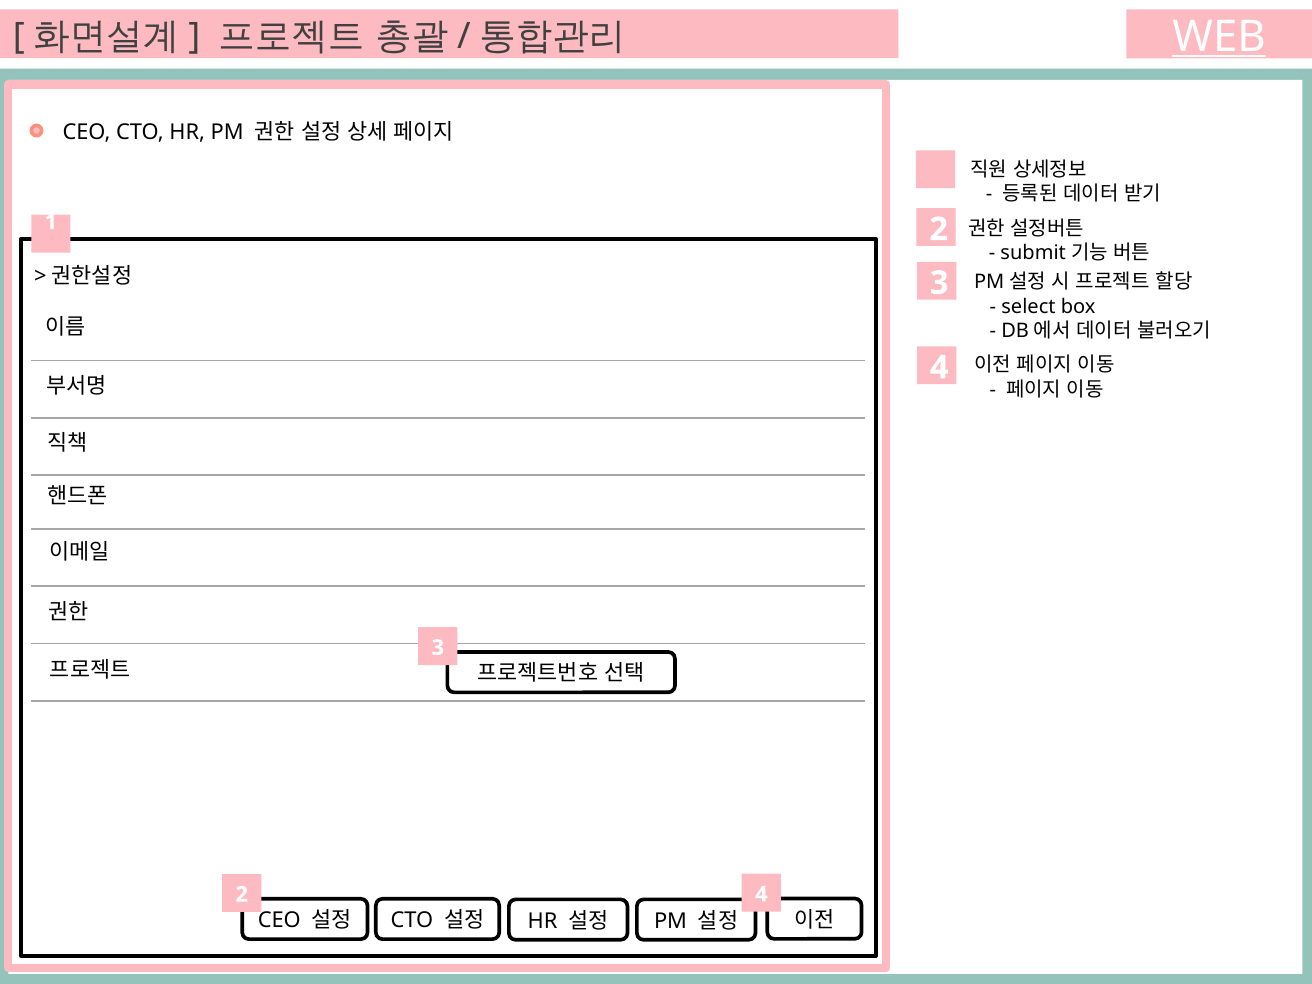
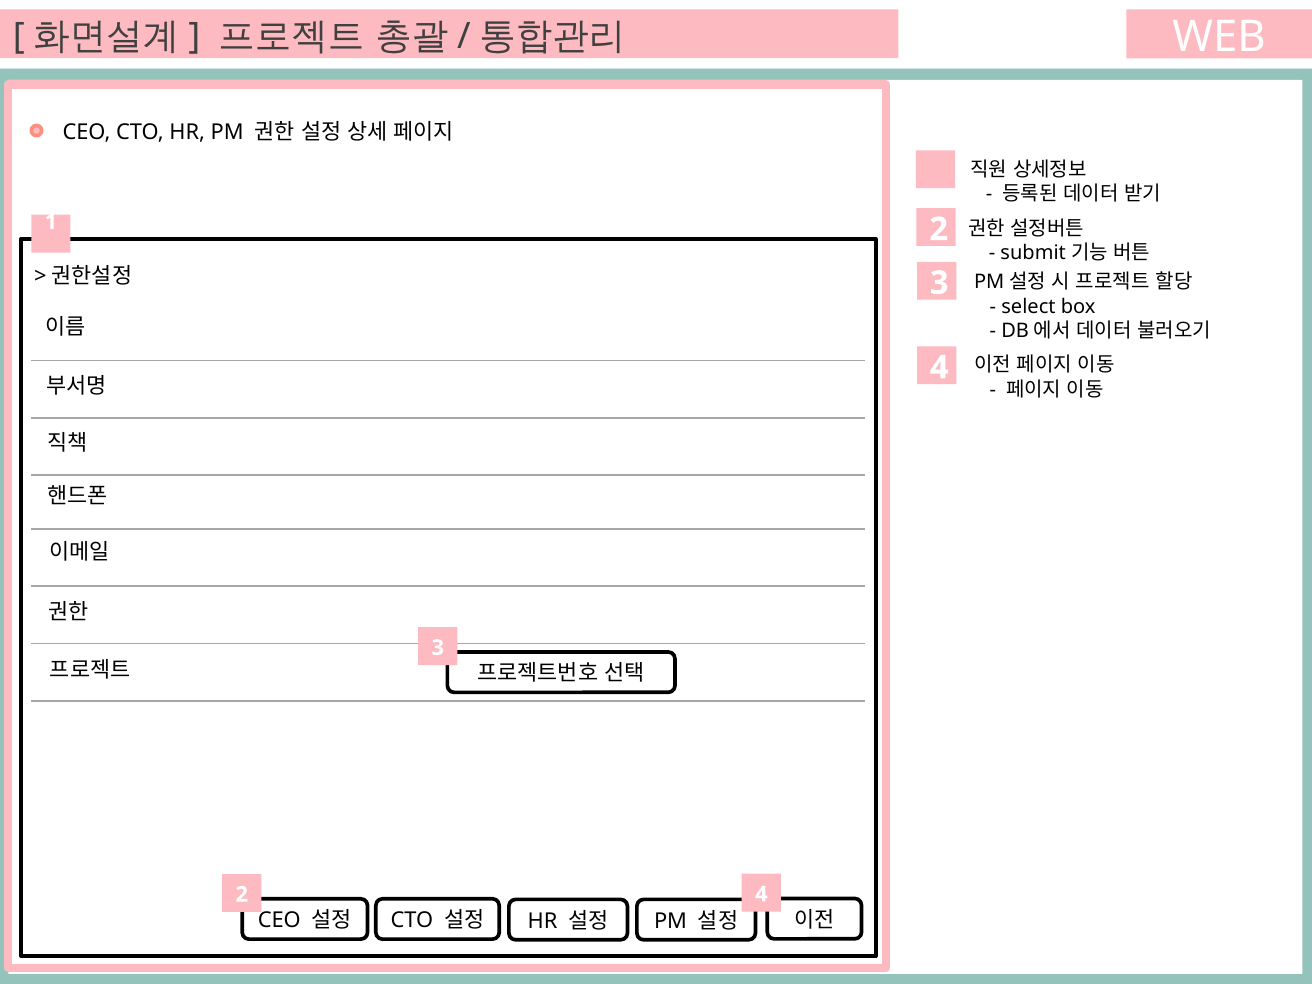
WEB underline: present -> none (1219, 37)
